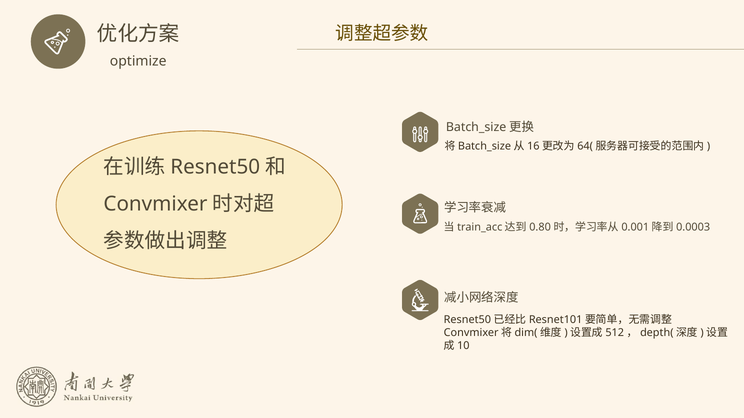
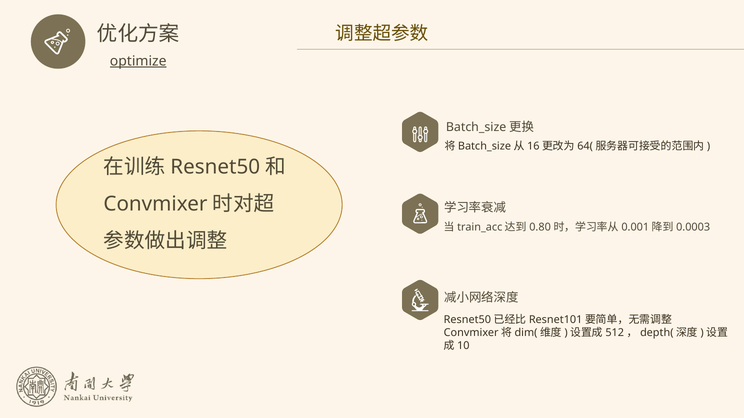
optimize underline: none -> present (138, 61)
